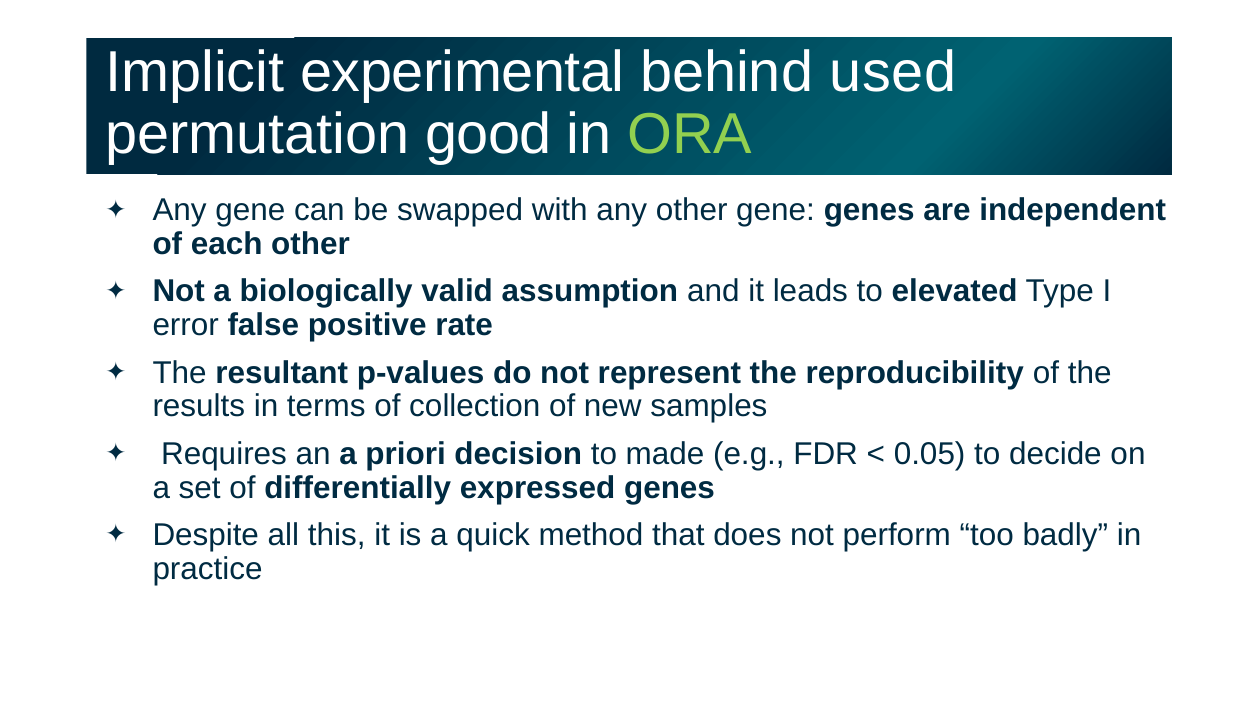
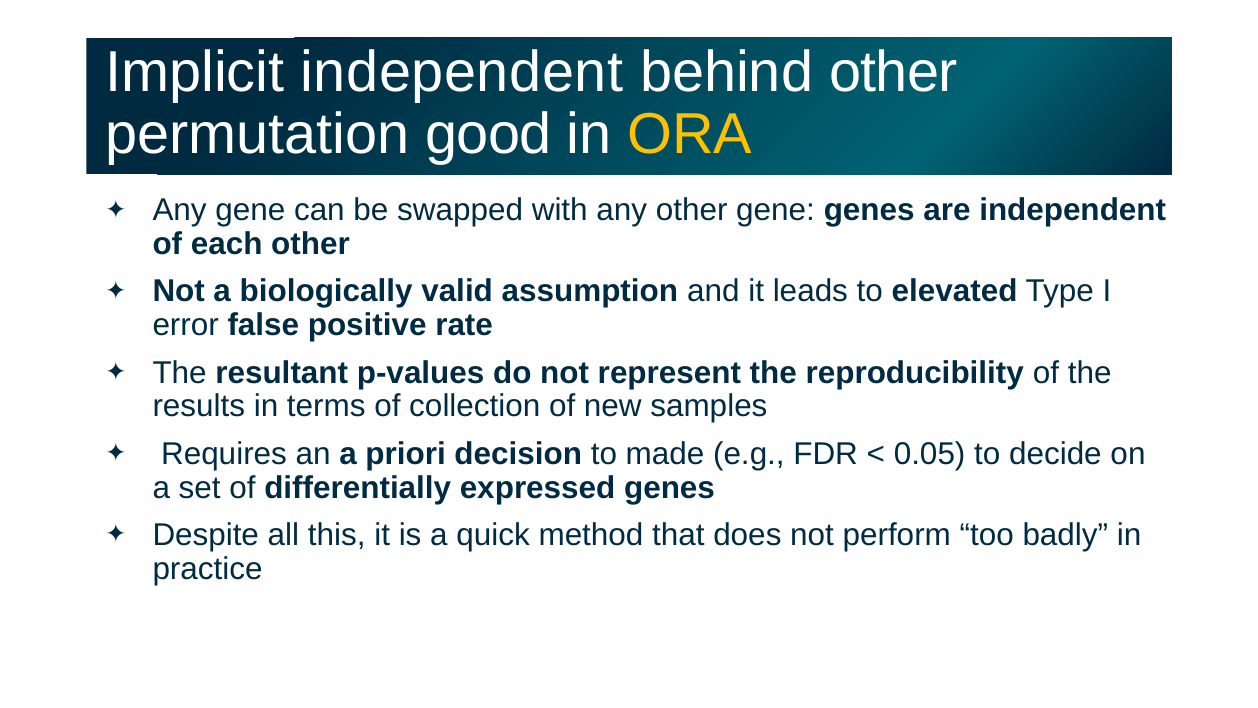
Implicit experimental: experimental -> independent (462, 72)
behind used: used -> other (894, 72)
ORA colour: light green -> yellow (690, 134)
